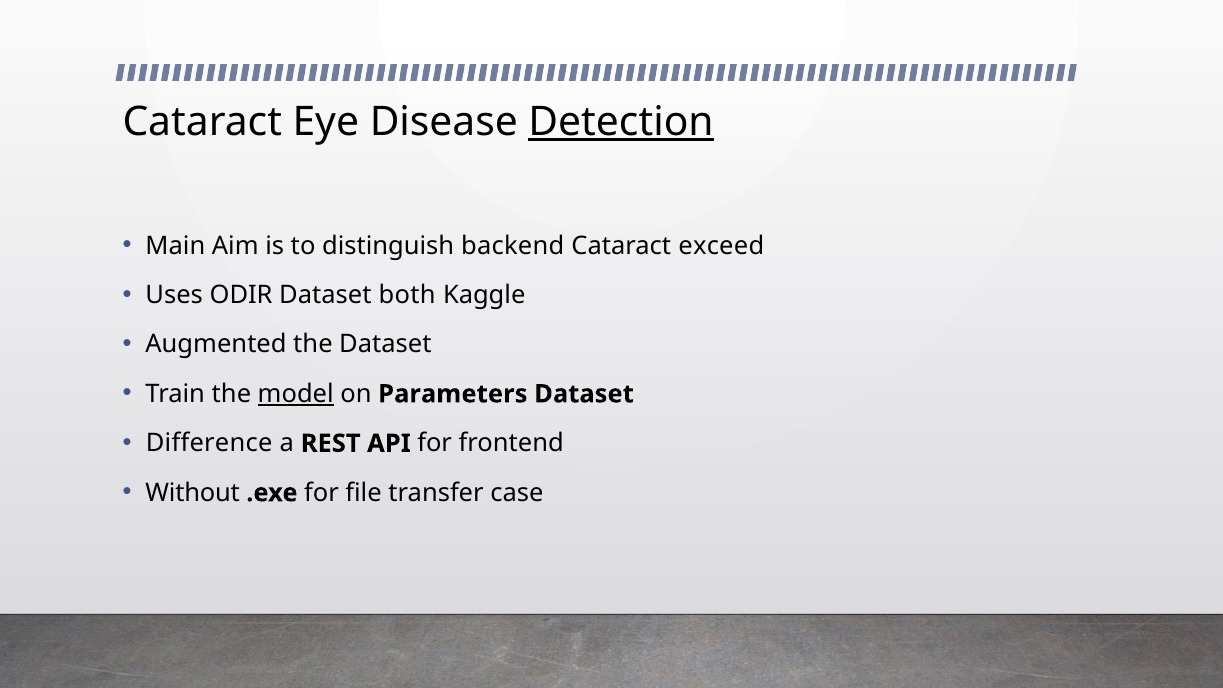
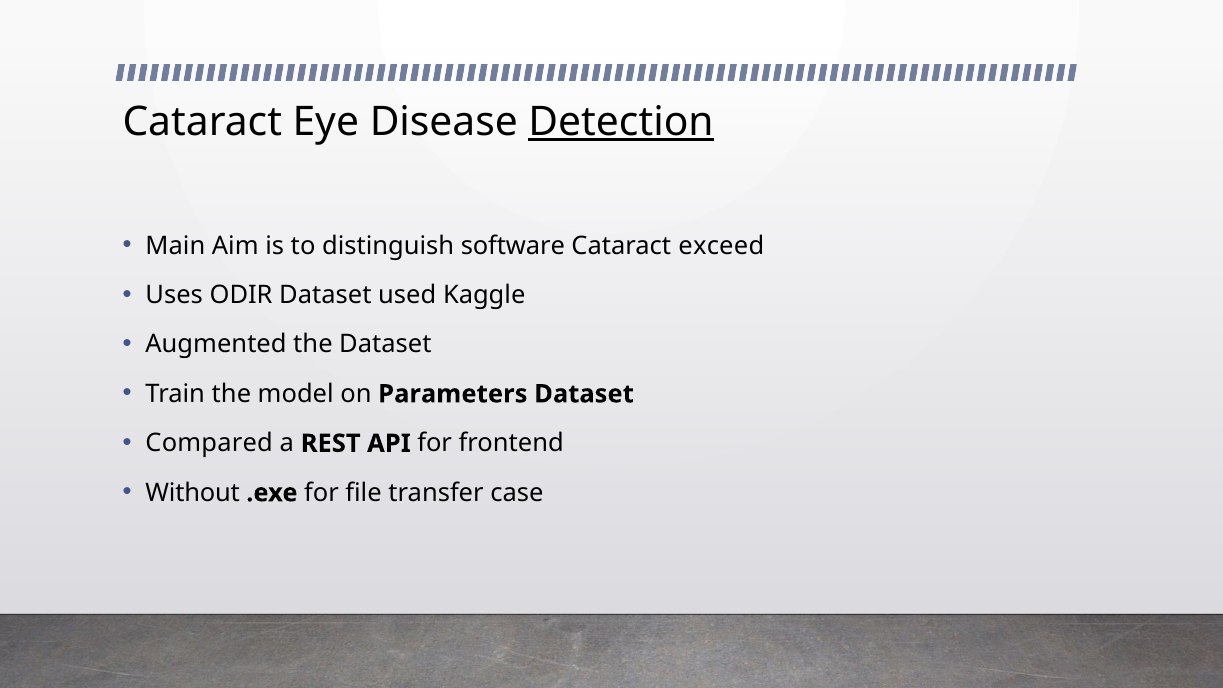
backend: backend -> software (513, 246)
both: both -> used (407, 295)
model underline: present -> none (296, 394)
Difference: Difference -> Compared (209, 443)
